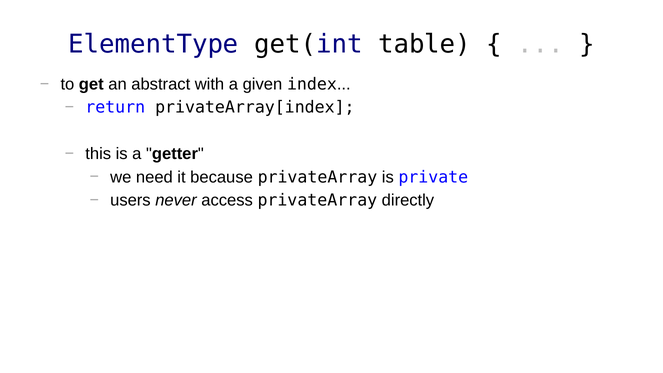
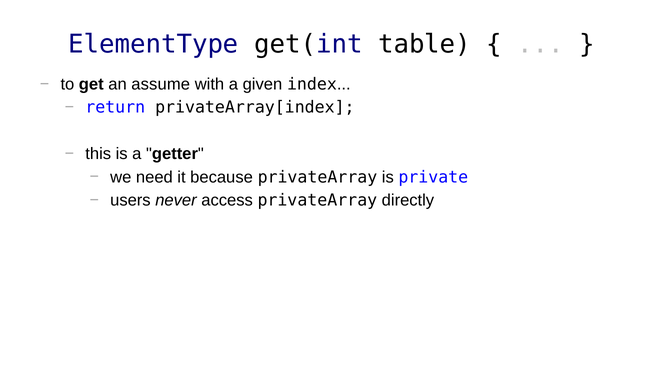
abstract: abstract -> assume (161, 84)
